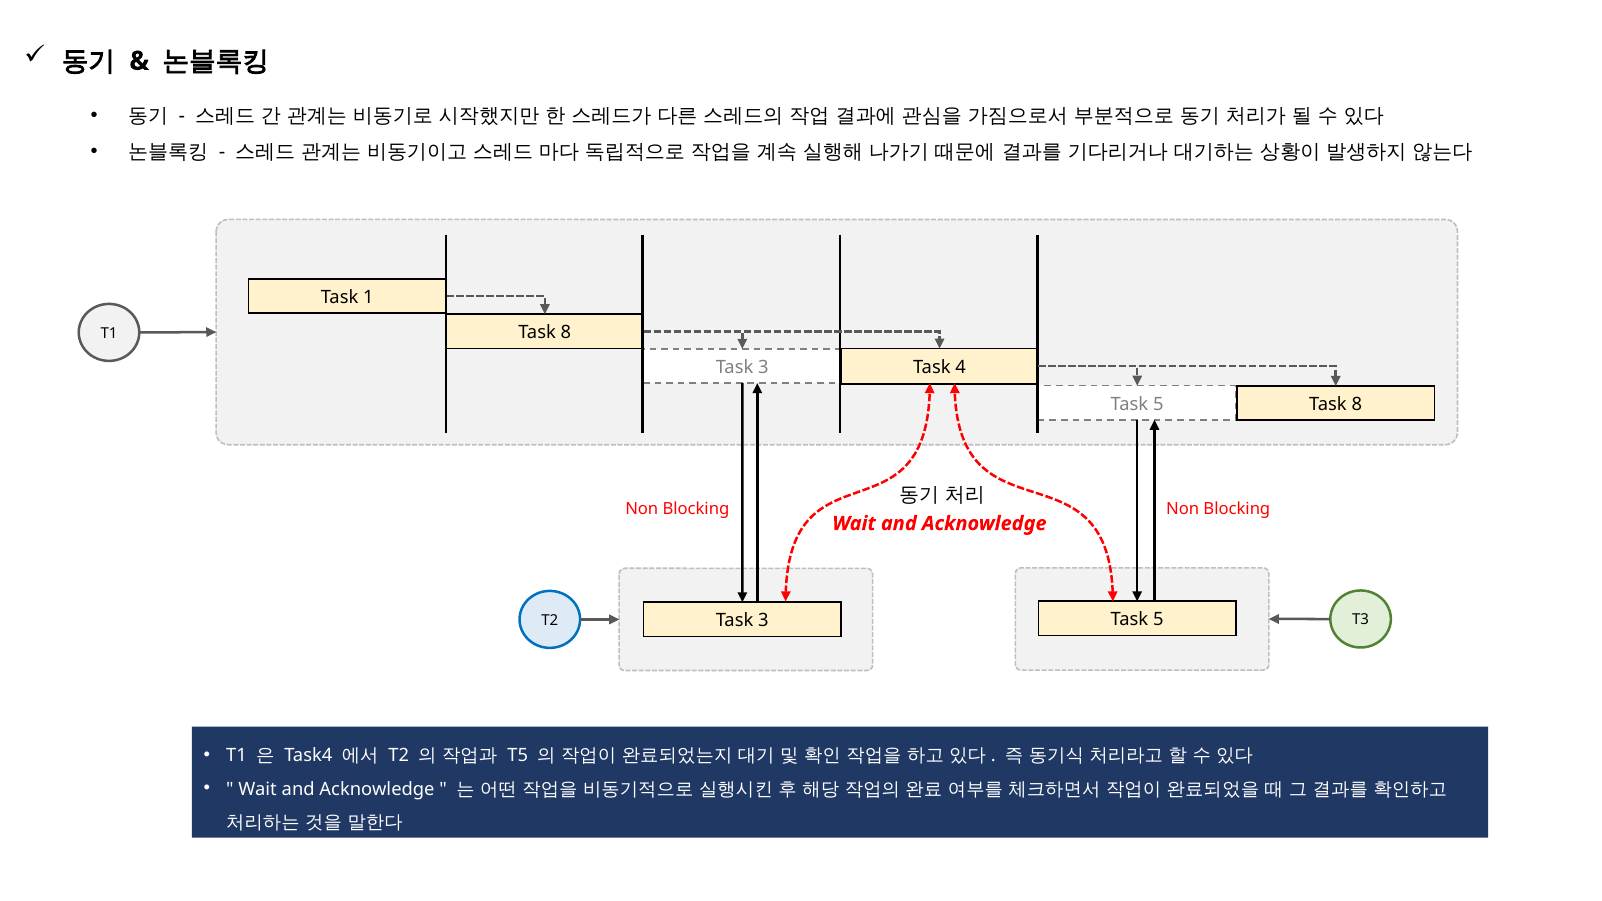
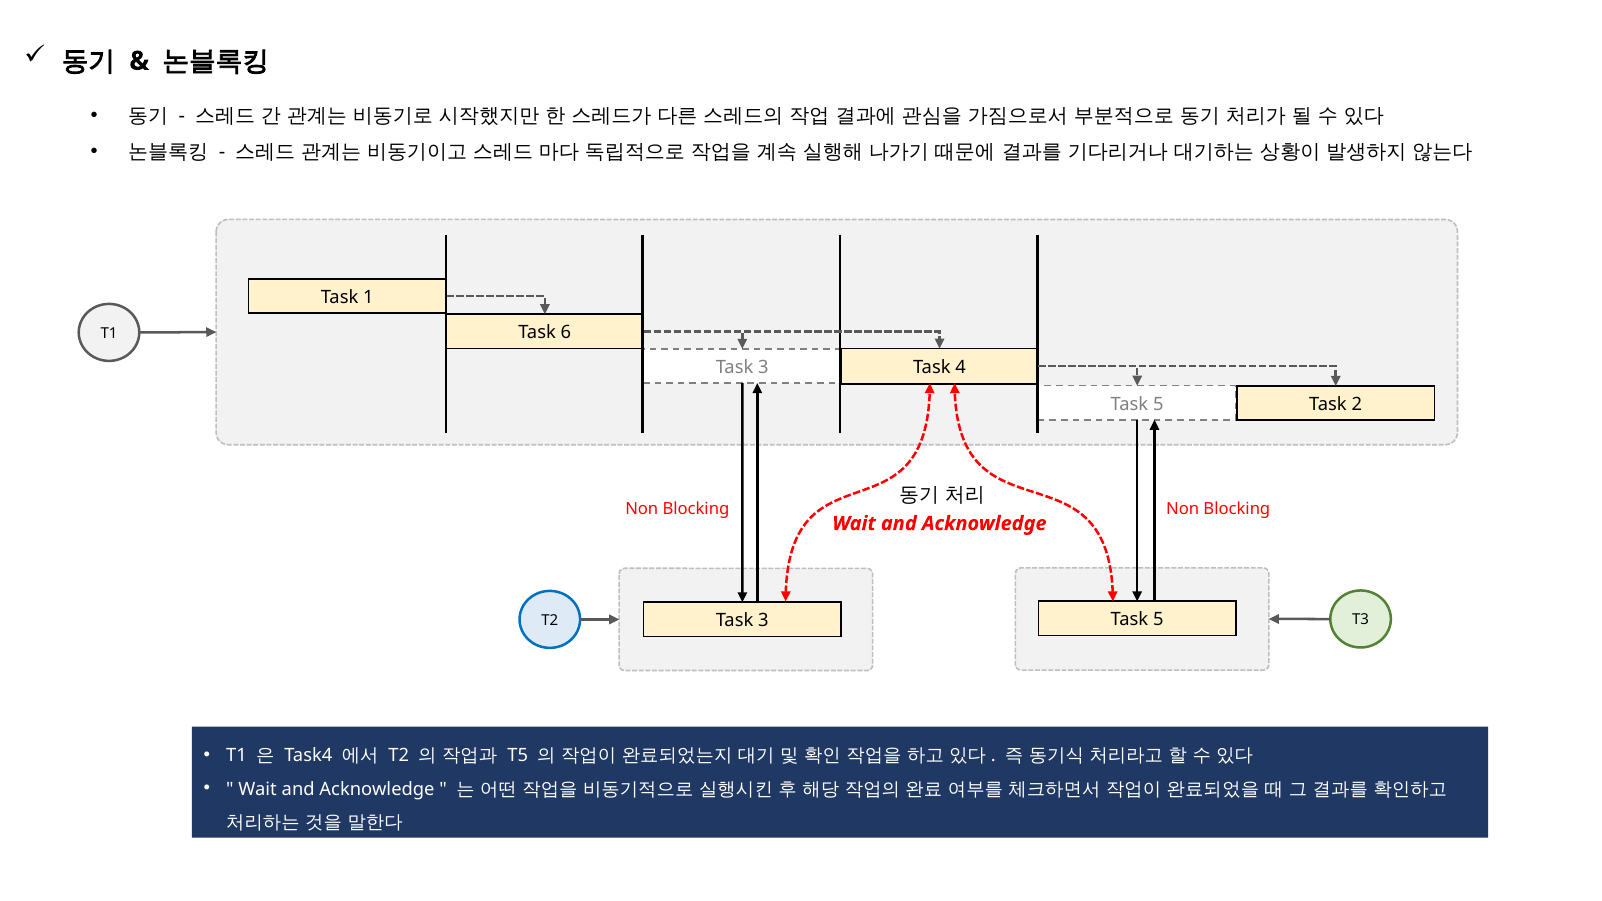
T1 Task 8: 8 -> 6 (566, 333)
8: 8 -> 2 (1357, 404)
